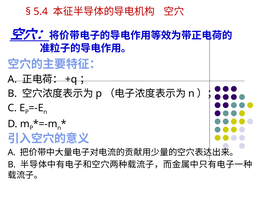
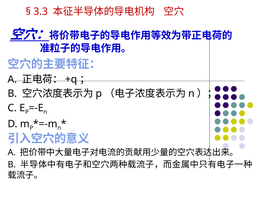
5.4: 5.4 -> 3.3 (41, 11)
